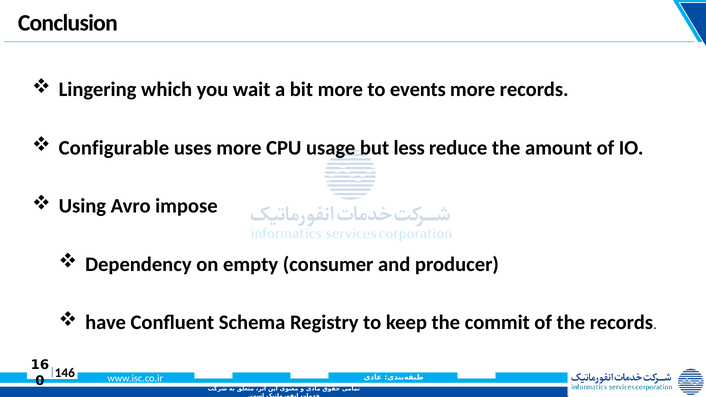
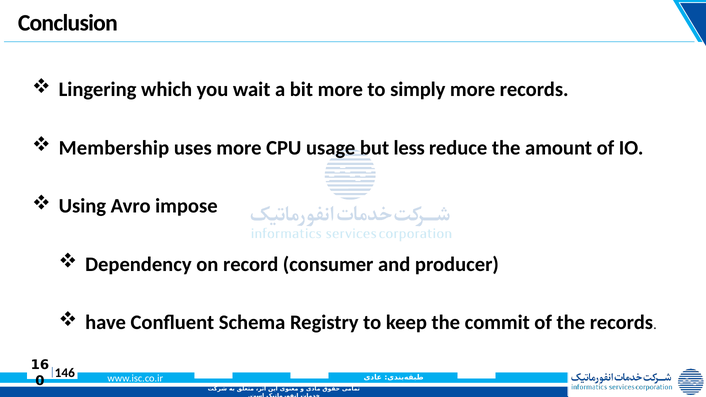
events: events -> simply (418, 90)
Configurable: Configurable -> Membership (114, 148)
empty: empty -> record (251, 264)
